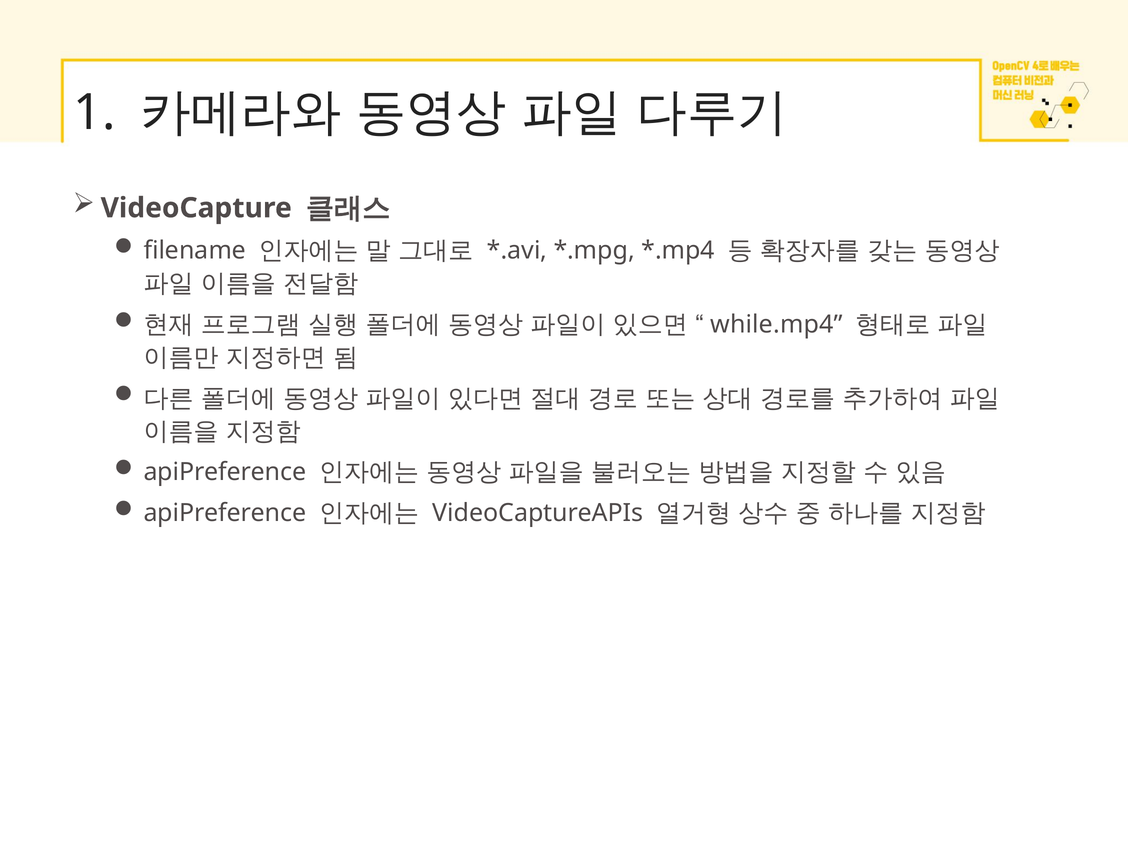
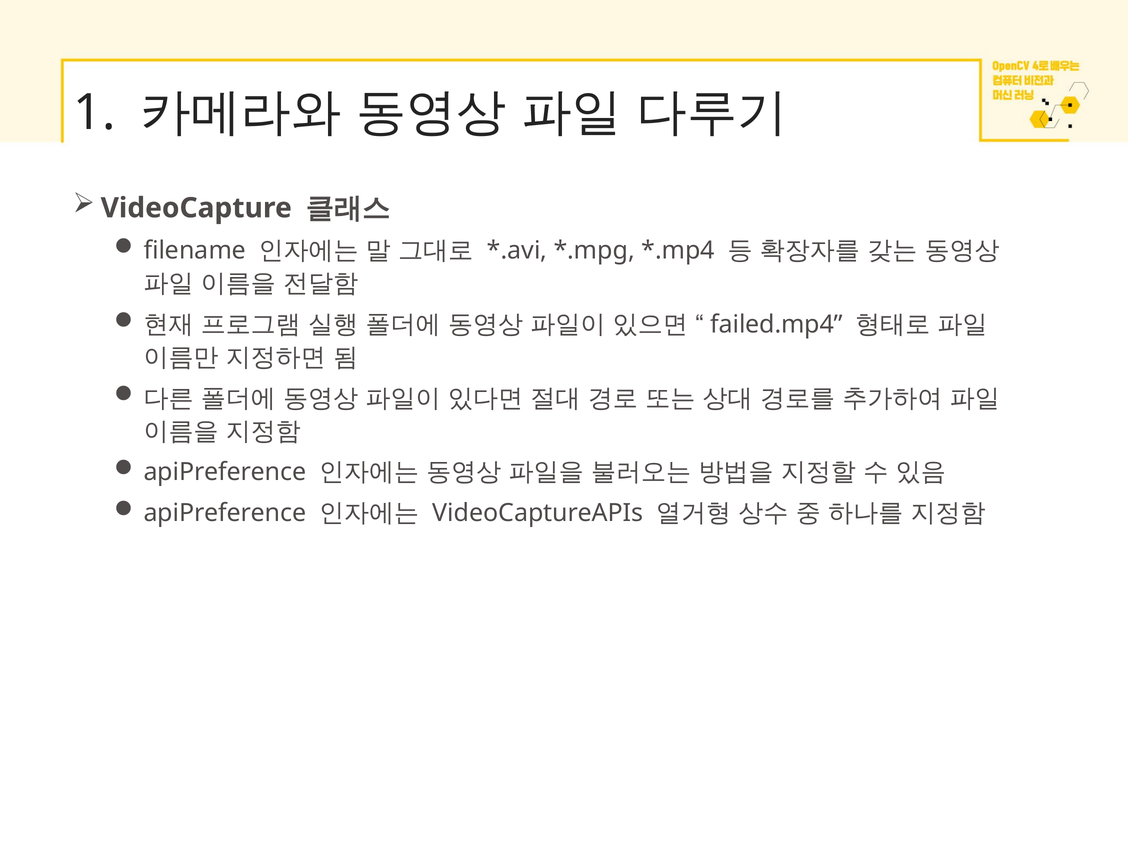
while.mp4: while.mp4 -> failed.mp4 (777, 324)
